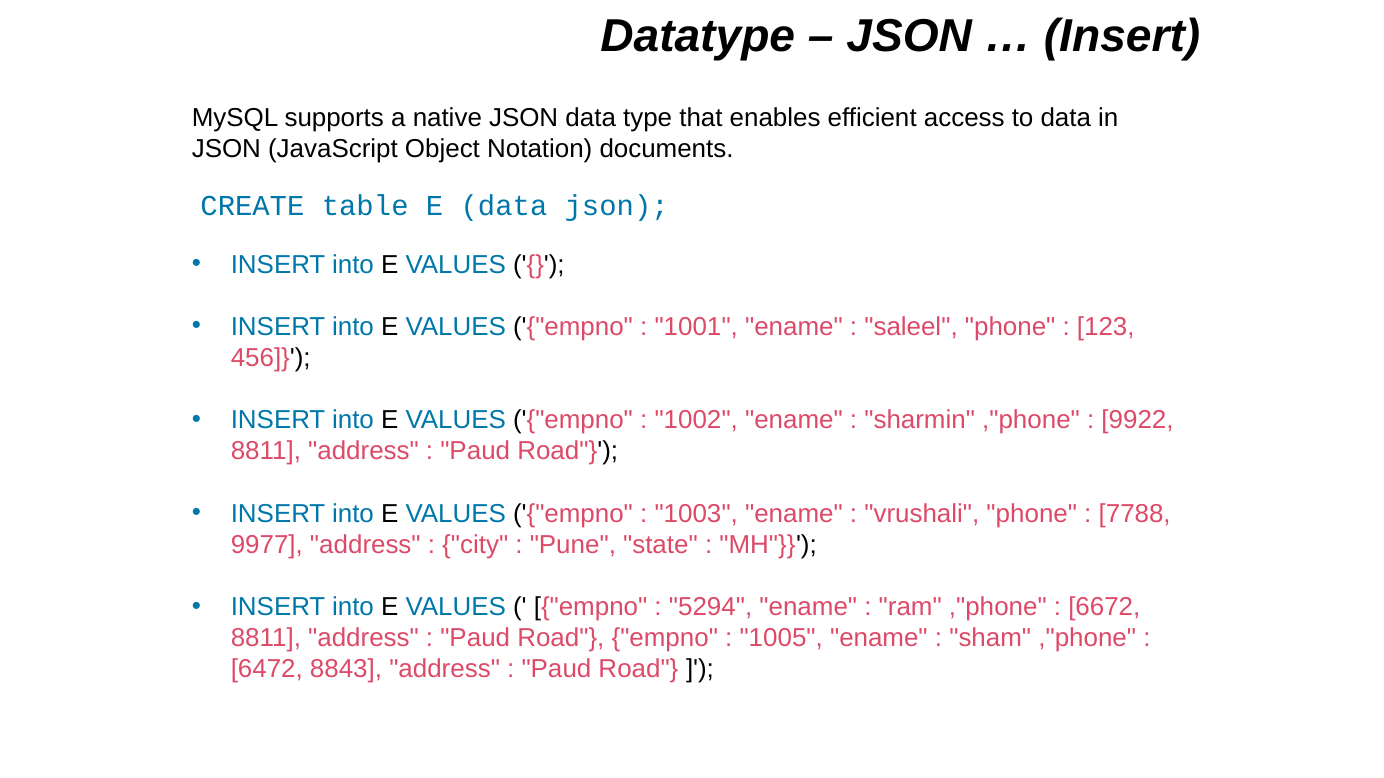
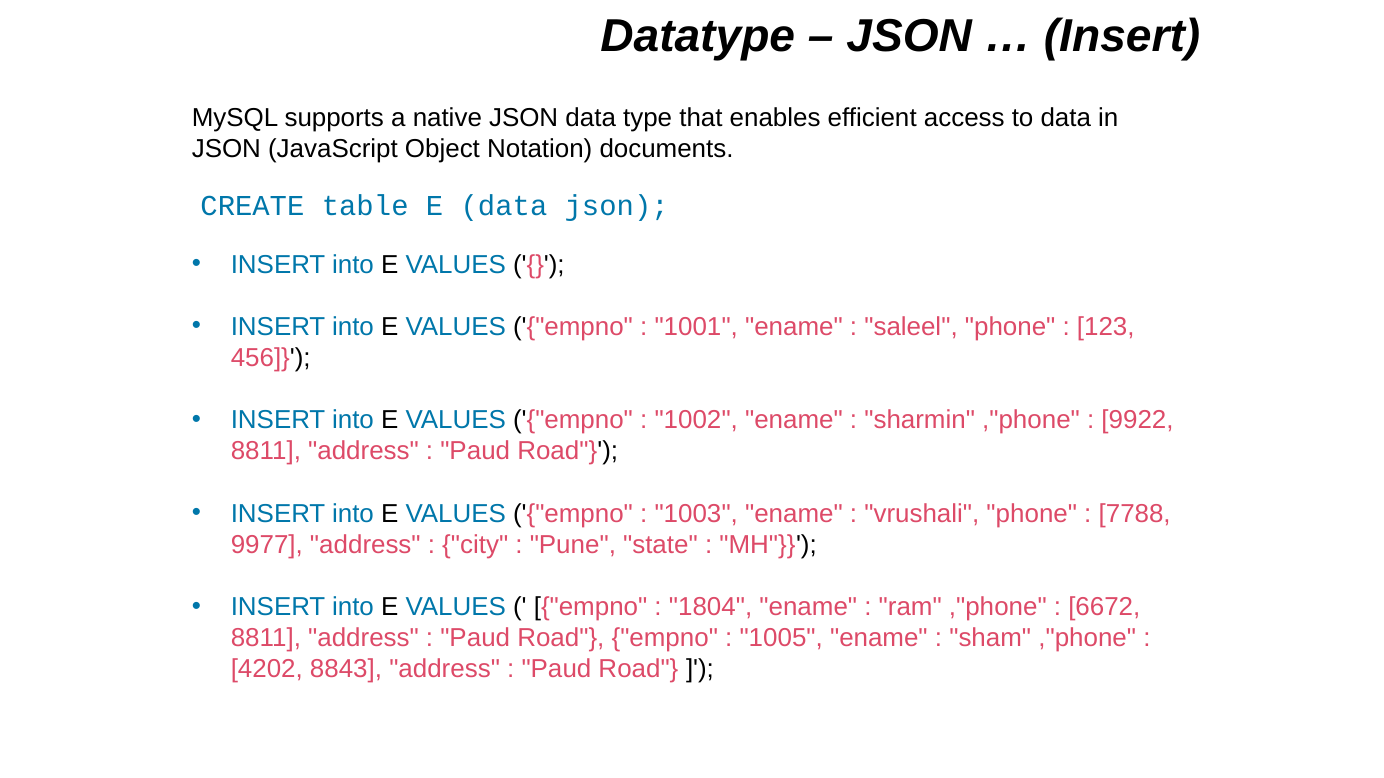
5294: 5294 -> 1804 (711, 607)
6472: 6472 -> 4202 (267, 670)
